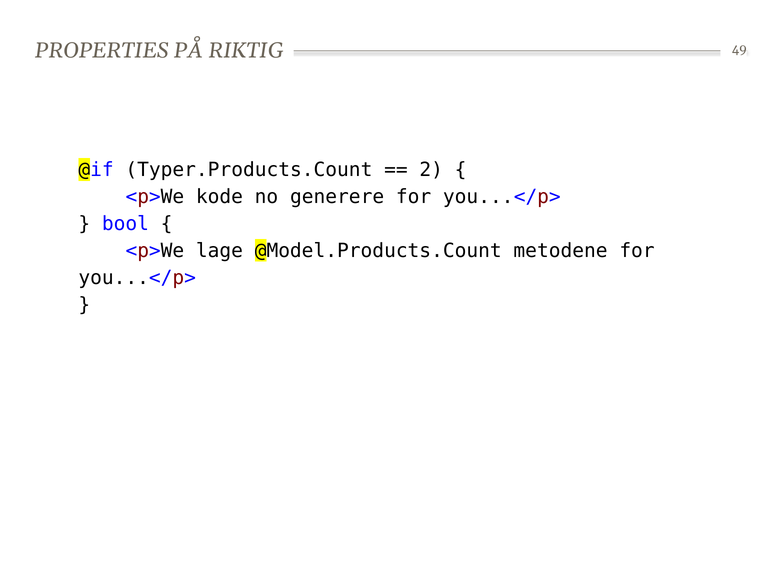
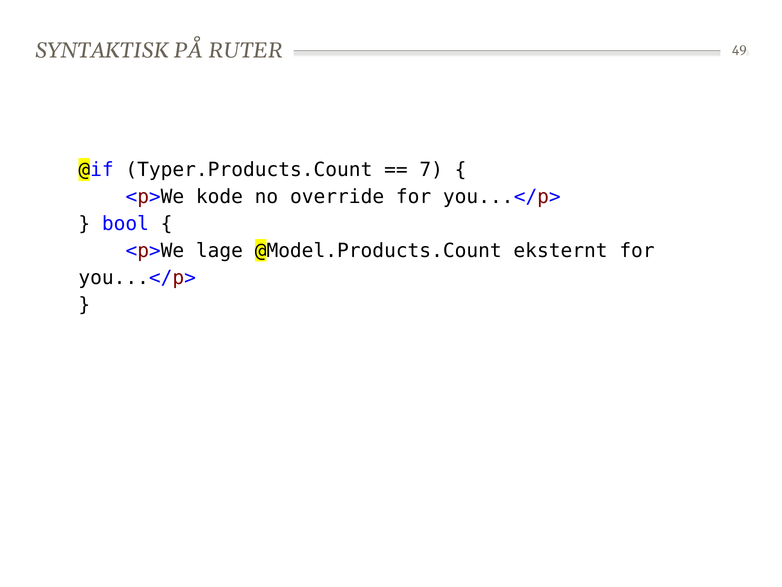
PROPERTIES: PROPERTIES -> SYNTAKTISK (102, 50)
RIKTIG: RIKTIG -> RUTER (246, 50)
2: 2 -> 7 (431, 170)
generere: generere -> override (337, 197)
metodene: metodene -> eksternt (561, 250)
